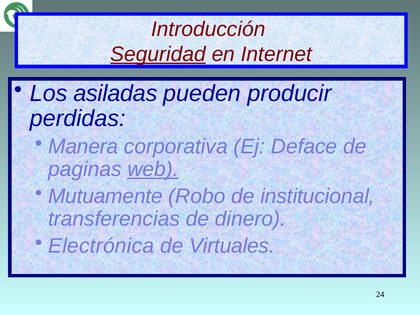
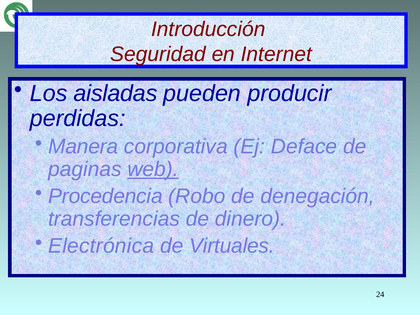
Seguridad underline: present -> none (158, 54)
asiladas: asiladas -> aisladas (115, 93)
Mutuamente: Mutuamente -> Procedencia (105, 196)
institucional: institucional -> denegación (318, 196)
